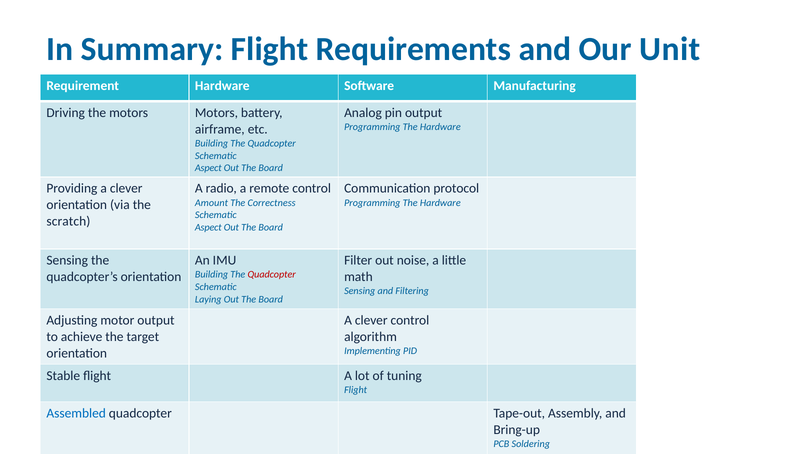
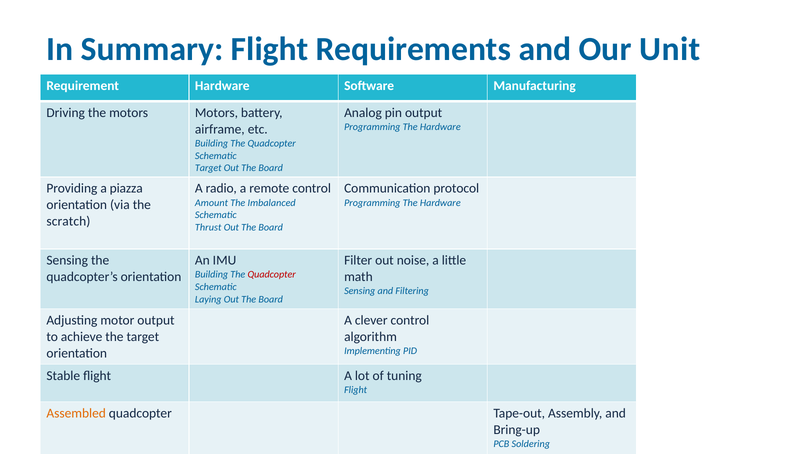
Aspect: Aspect -> Target (208, 168)
Providing a clever: clever -> piazza (126, 189)
Correctness: Correctness -> Imbalanced (272, 203)
Aspect: Aspect -> Thrust (208, 228)
Assembled colour: blue -> orange (76, 414)
